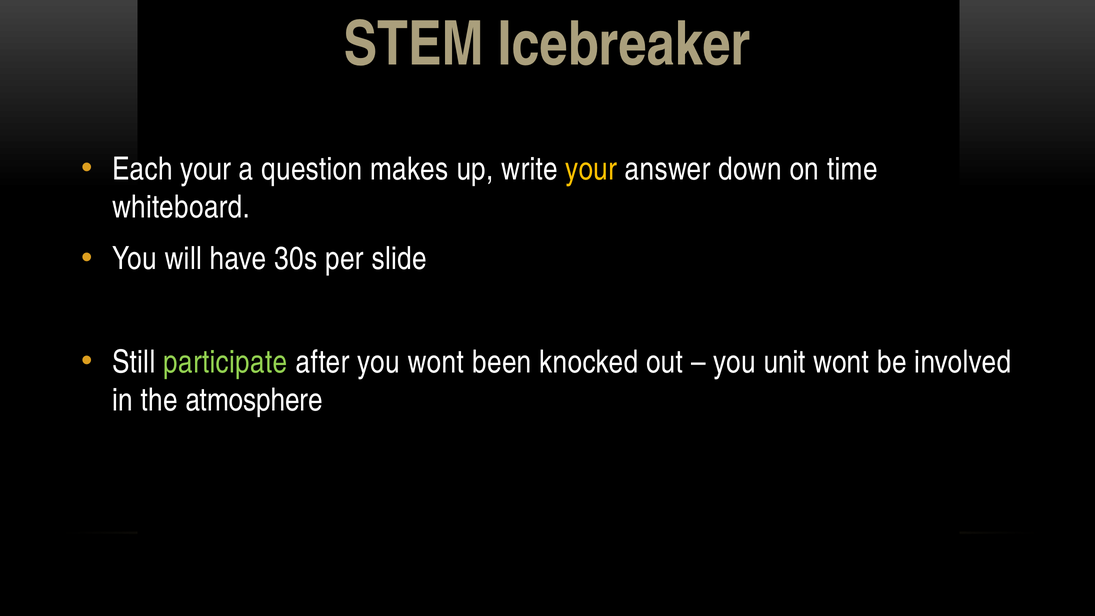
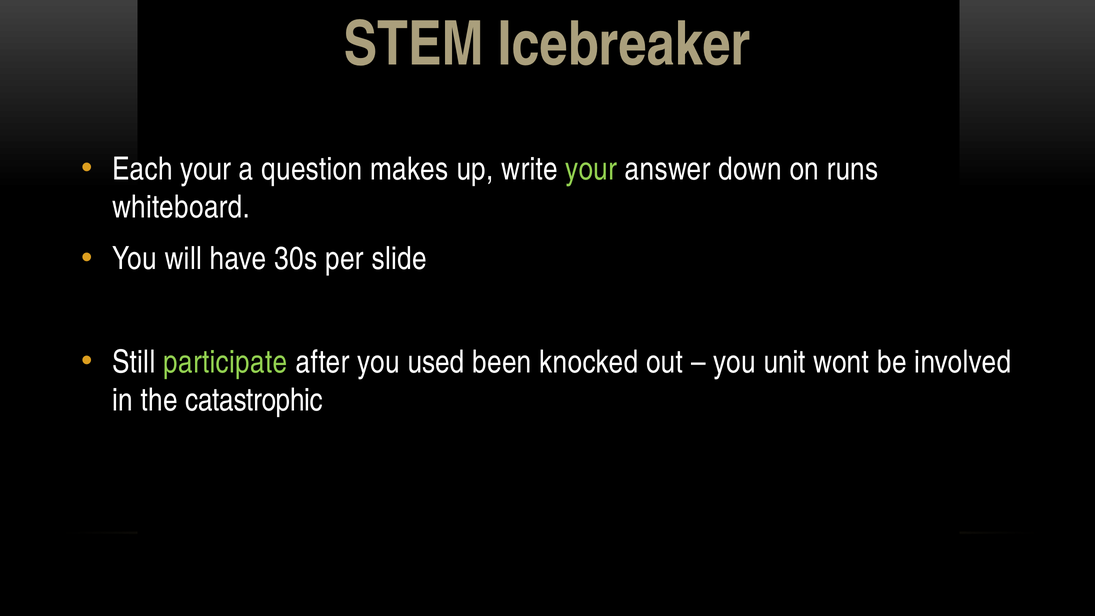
your colour: yellow -> light green (591, 169)
time: time -> runs (853, 169)
you wont: wont -> used (436, 362)
atmosphere: atmosphere -> catastrophic (254, 400)
